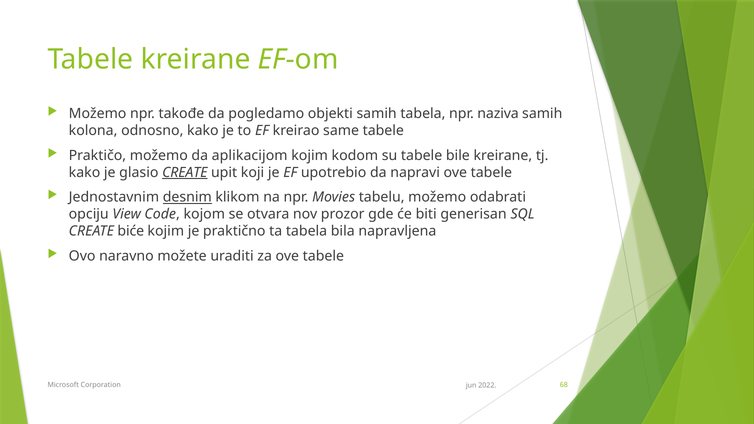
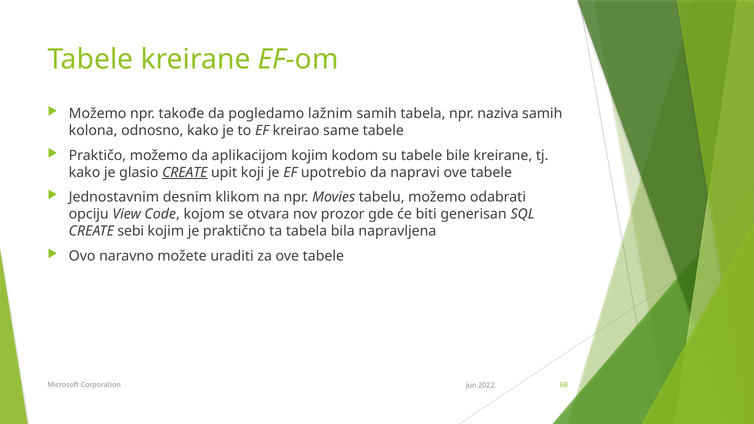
objekti: objekti -> lažnim (330, 114)
desnim underline: present -> none (187, 197)
biće: biće -> sebi (131, 231)
